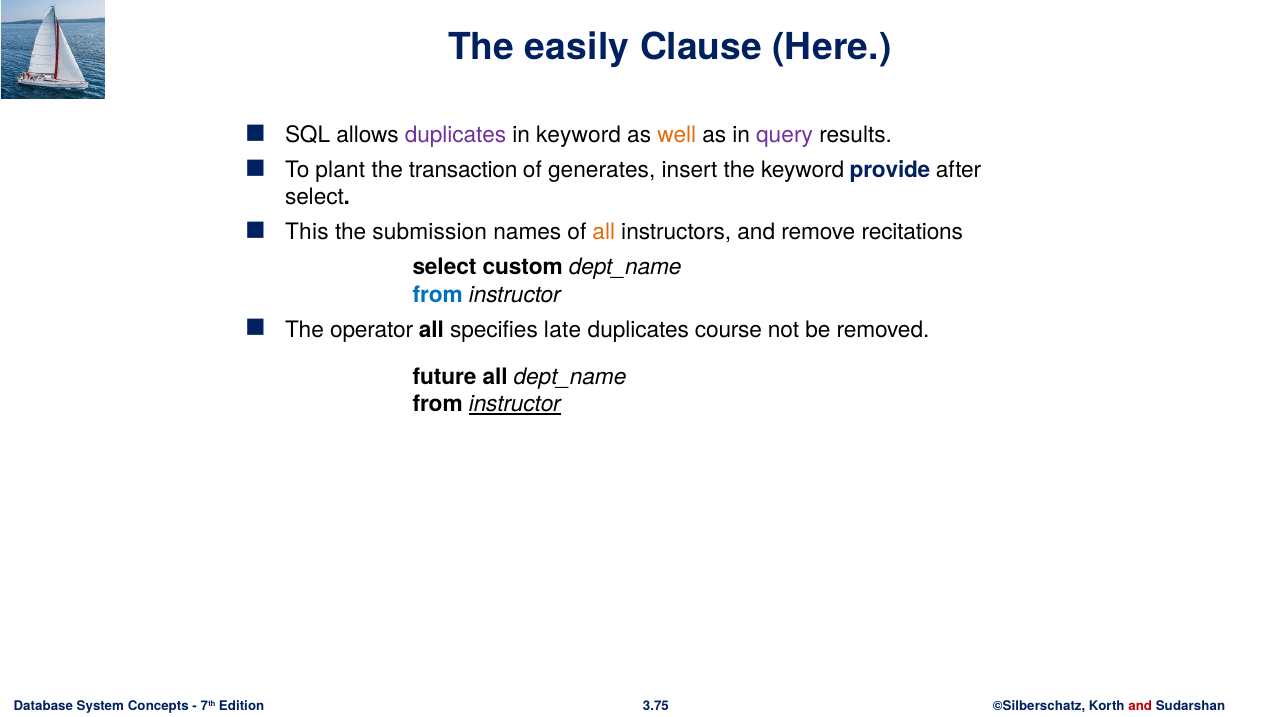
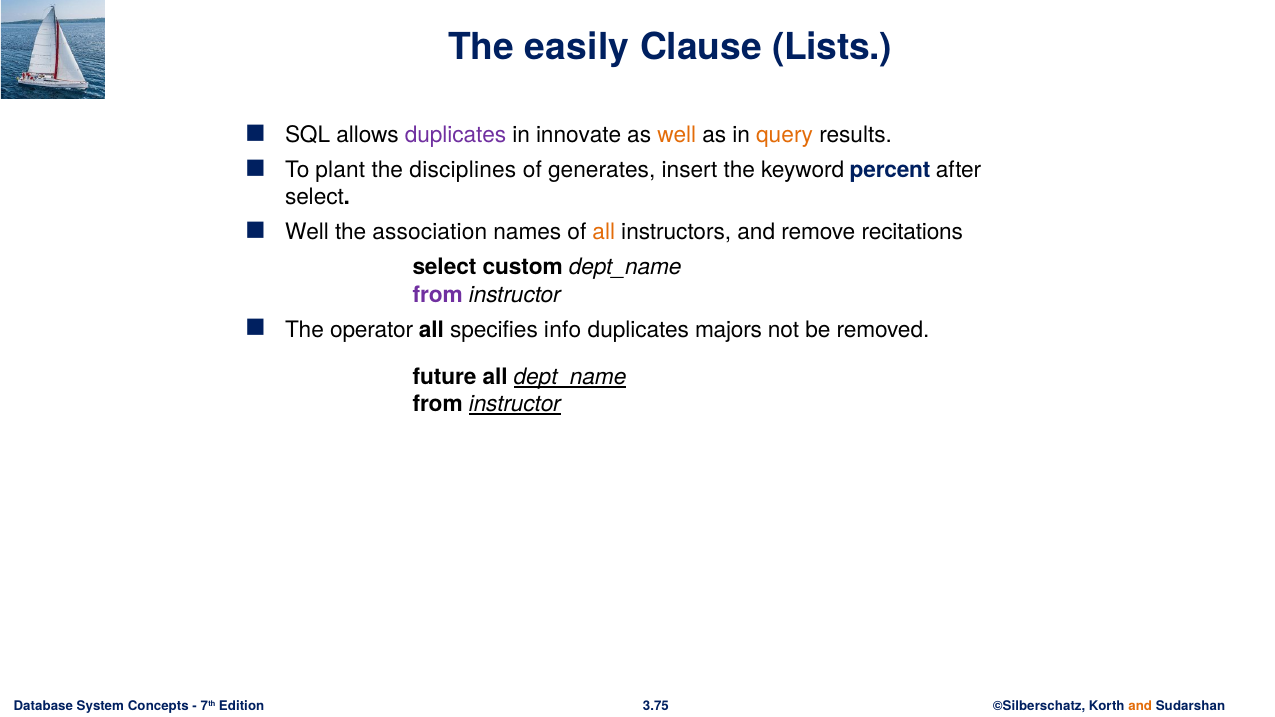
Here: Here -> Lists (832, 47)
in keyword: keyword -> innovate (579, 135)
query colour: purple -> orange (785, 135)
transaction: transaction -> disciplines (463, 170)
provide: provide -> percent (890, 170)
This: This -> Well (307, 233)
submission: submission -> association (430, 233)
from colour: blue -> purple (438, 295)
late: late -> info (563, 330)
course: course -> majors (728, 330)
dept_name underline: none -> present (570, 377)
and colour: red -> orange (1140, 707)
